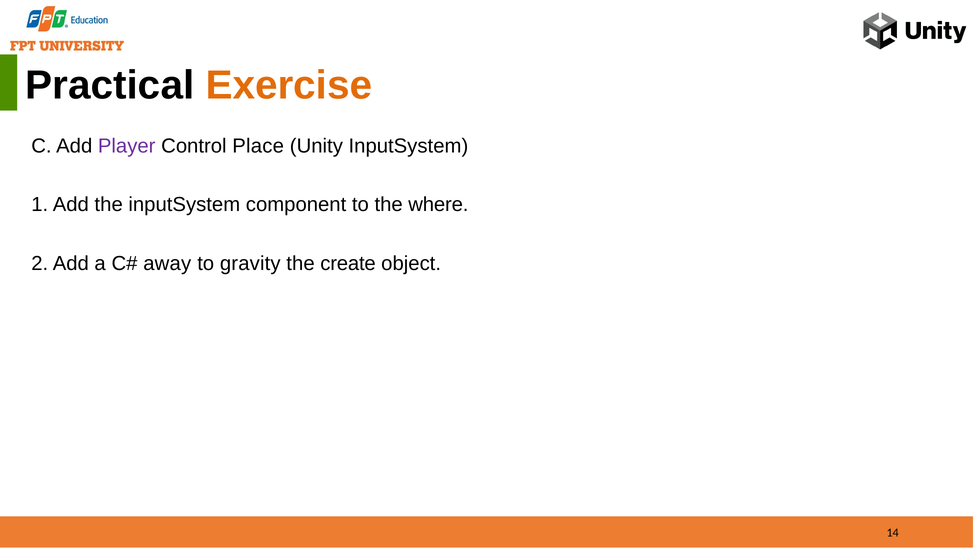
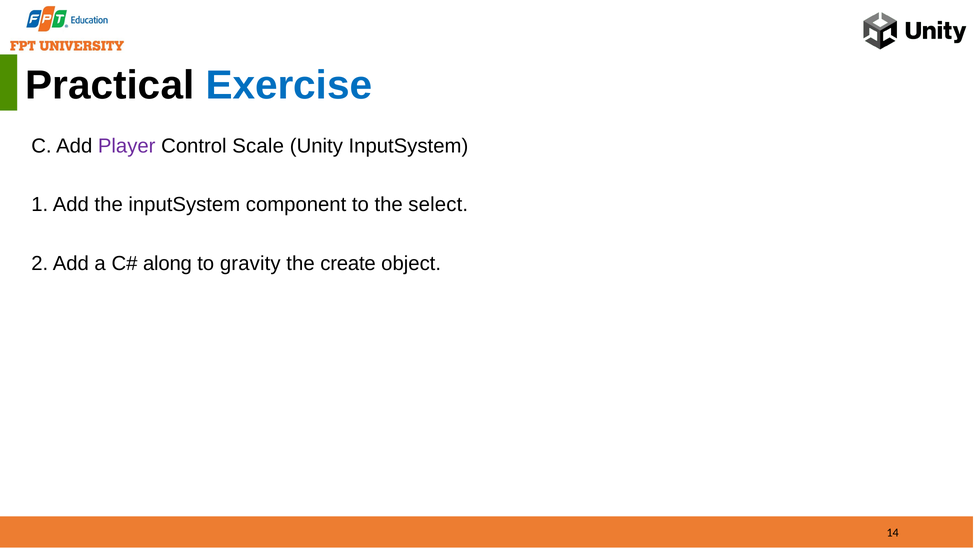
Exercise colour: orange -> blue (289, 85)
Place: Place -> Scale (258, 146)
where: where -> select (438, 205)
away: away -> along (167, 263)
